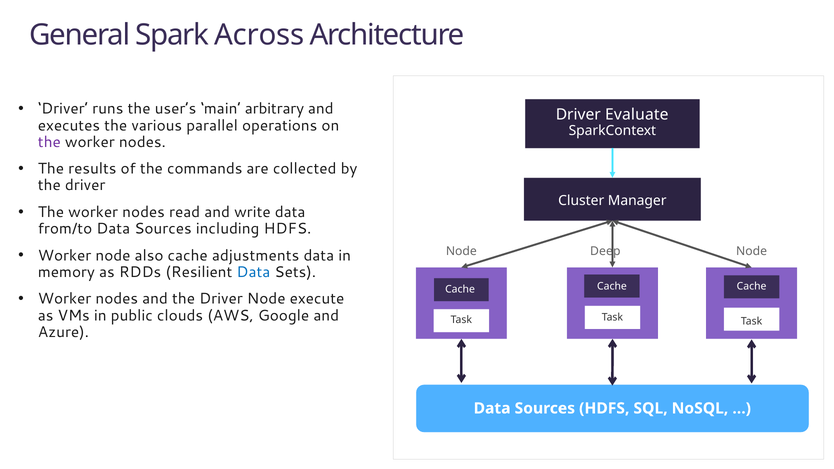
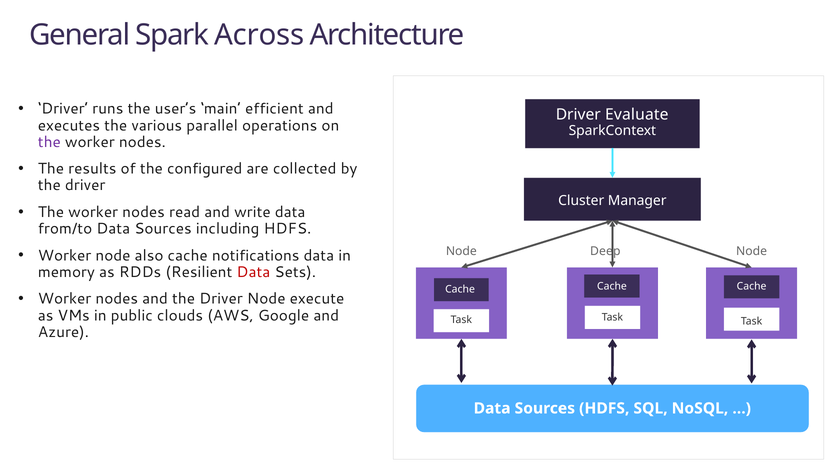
arbitrary: arbitrary -> efficient (274, 109)
commands: commands -> configured (205, 169)
adjustments: adjustments -> notifications (256, 256)
Data colour: blue -> red (253, 272)
